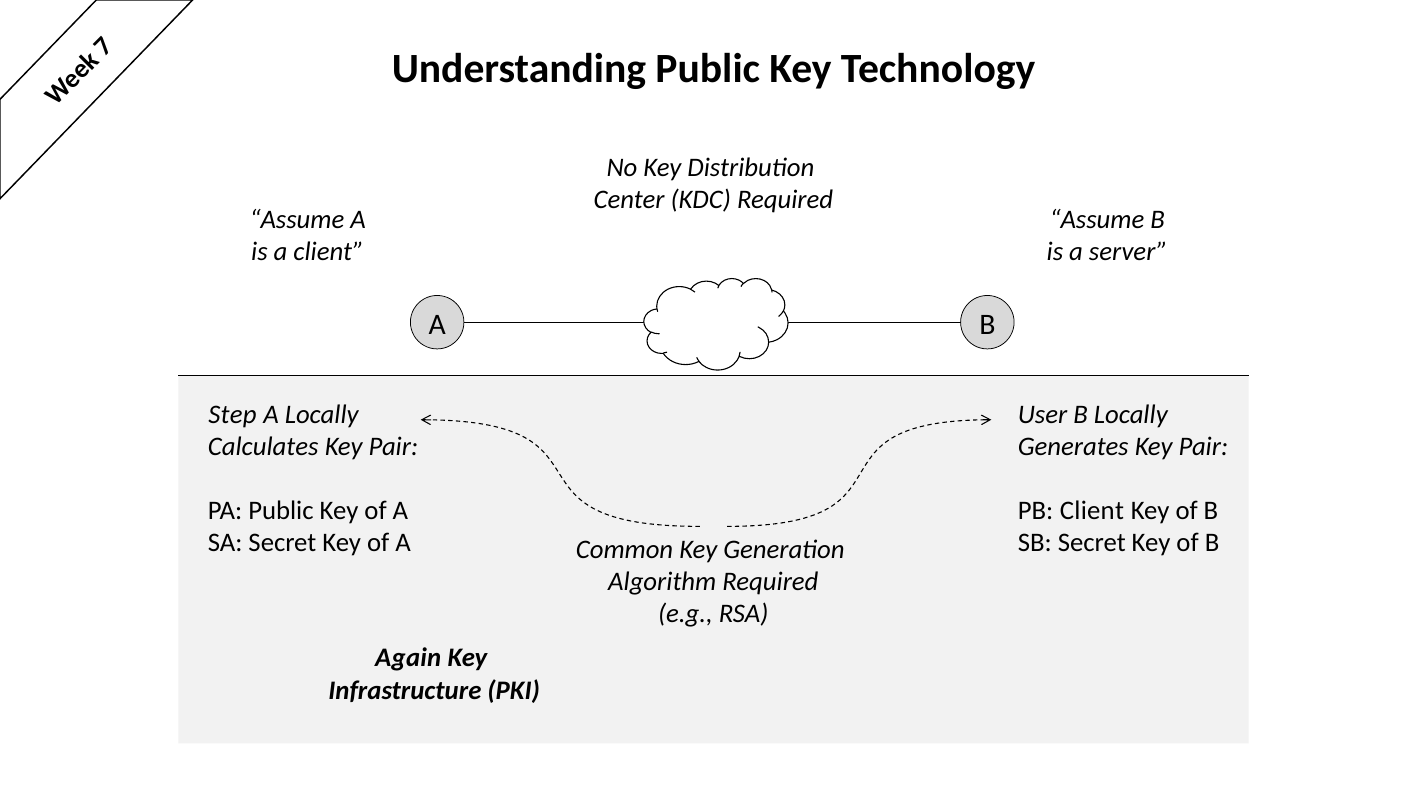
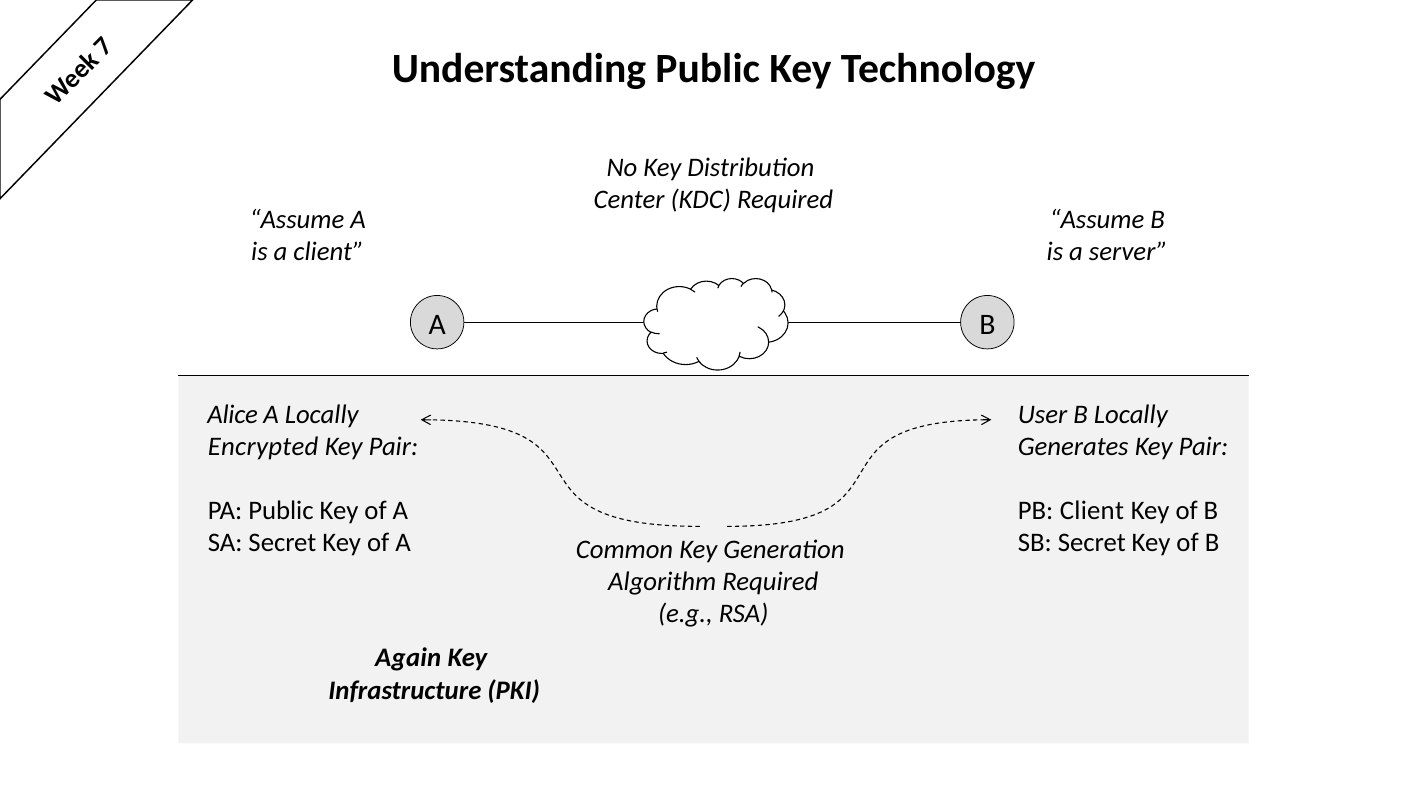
Step: Step -> Alice (233, 415)
Calculates: Calculates -> Encrypted (263, 447)
